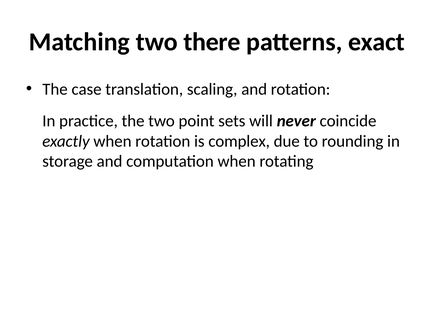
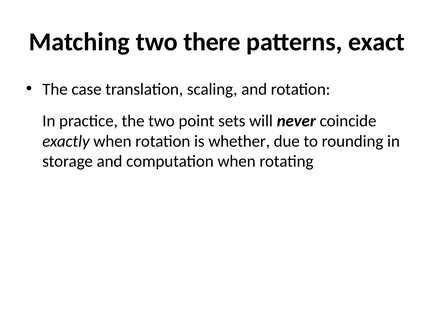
complex: complex -> whether (239, 141)
